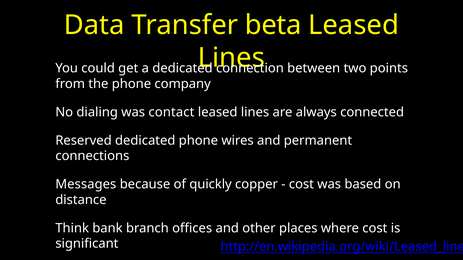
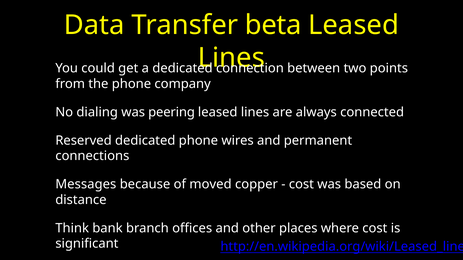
contact: contact -> peering (172, 112)
quickly: quickly -> moved (210, 185)
